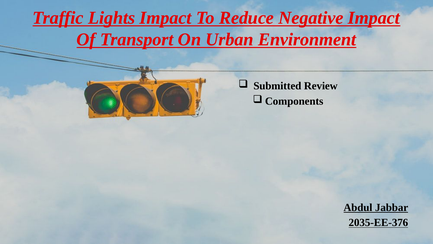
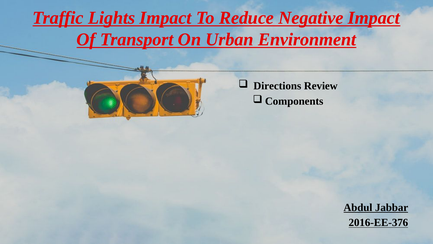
Submitted: Submitted -> Directions (277, 86)
2035-EE-376: 2035-EE-376 -> 2016-EE-376 (378, 222)
